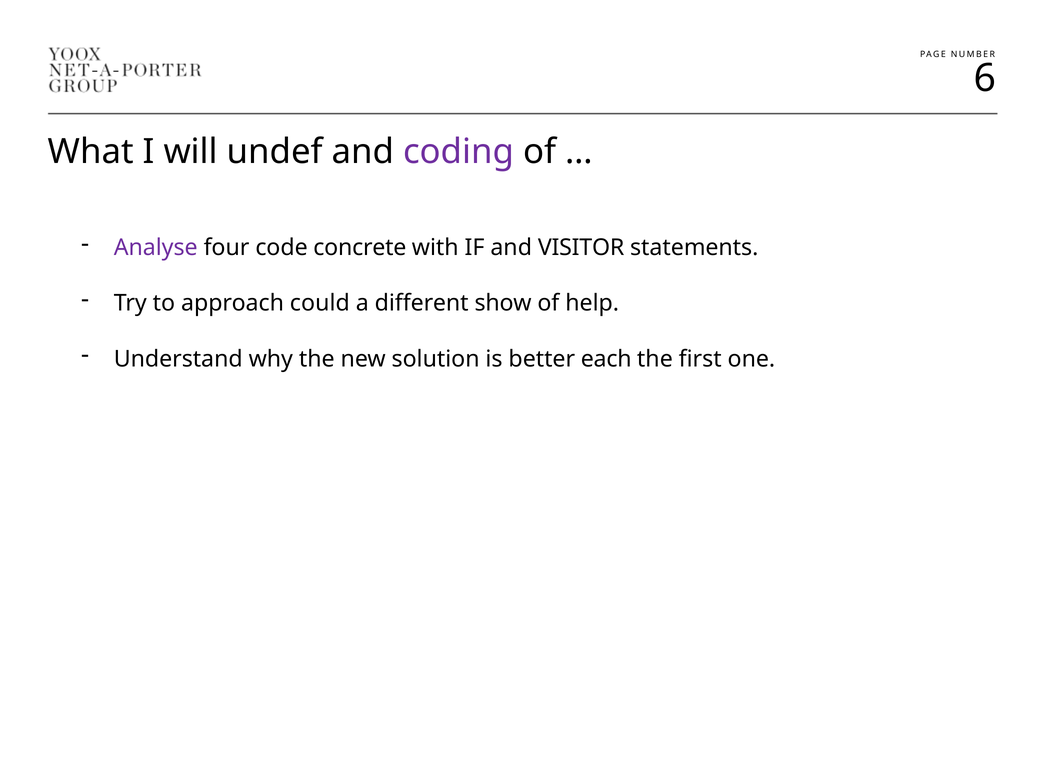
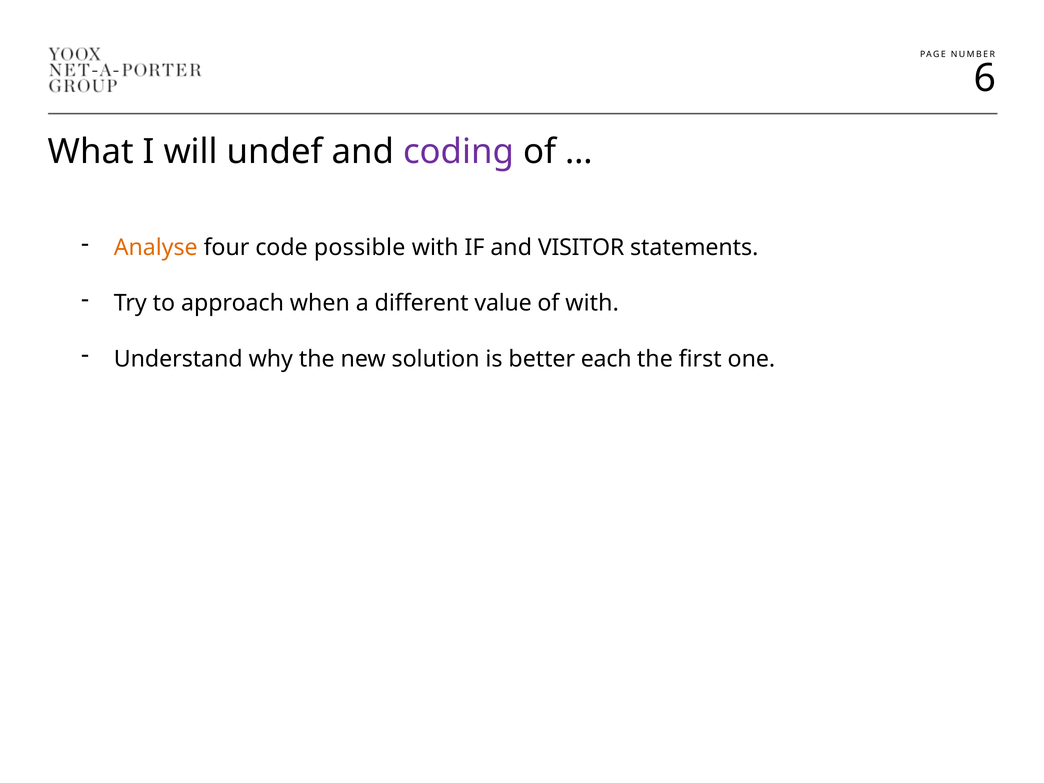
Analyse colour: purple -> orange (156, 248)
concrete: concrete -> possible (360, 248)
could: could -> when (320, 303)
show: show -> value (503, 303)
of help: help -> with (592, 303)
